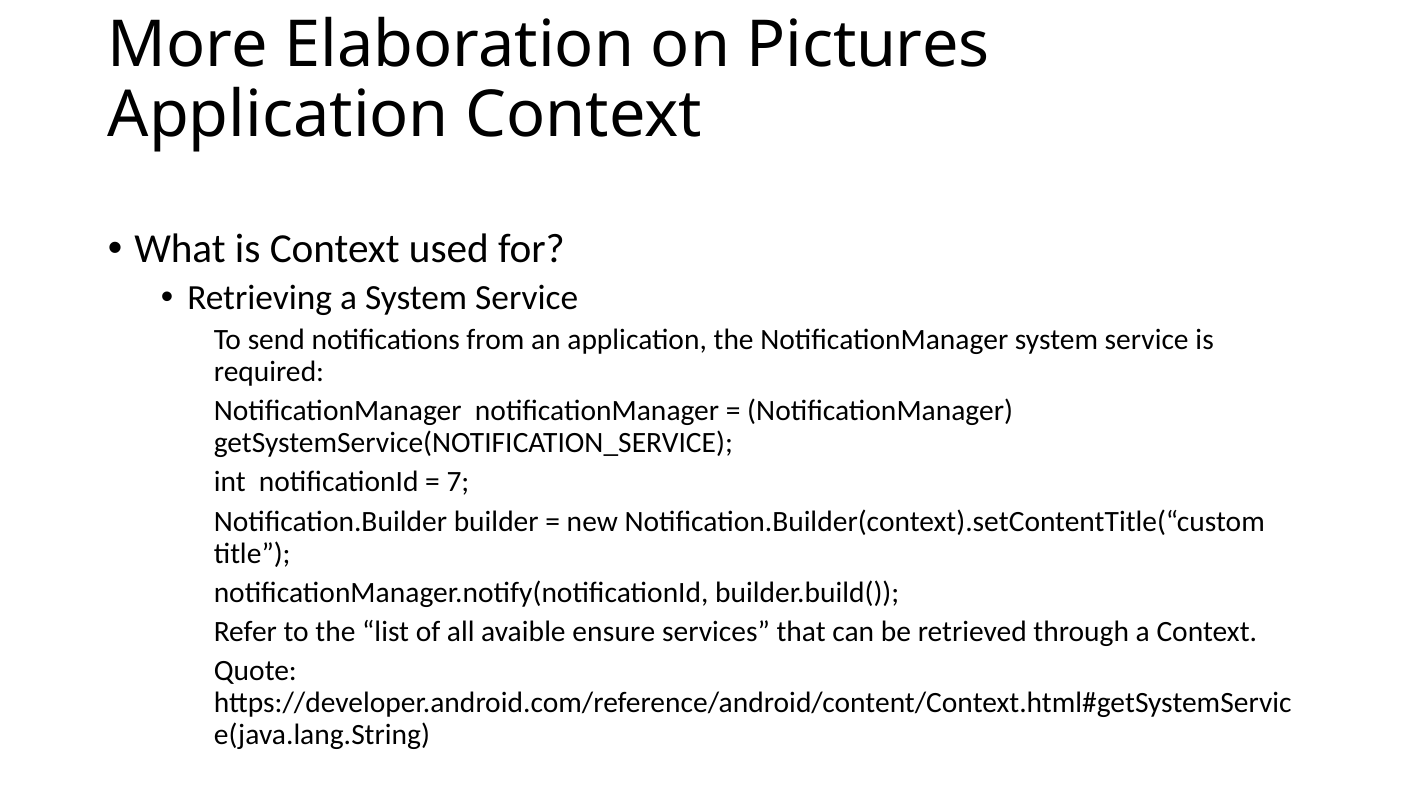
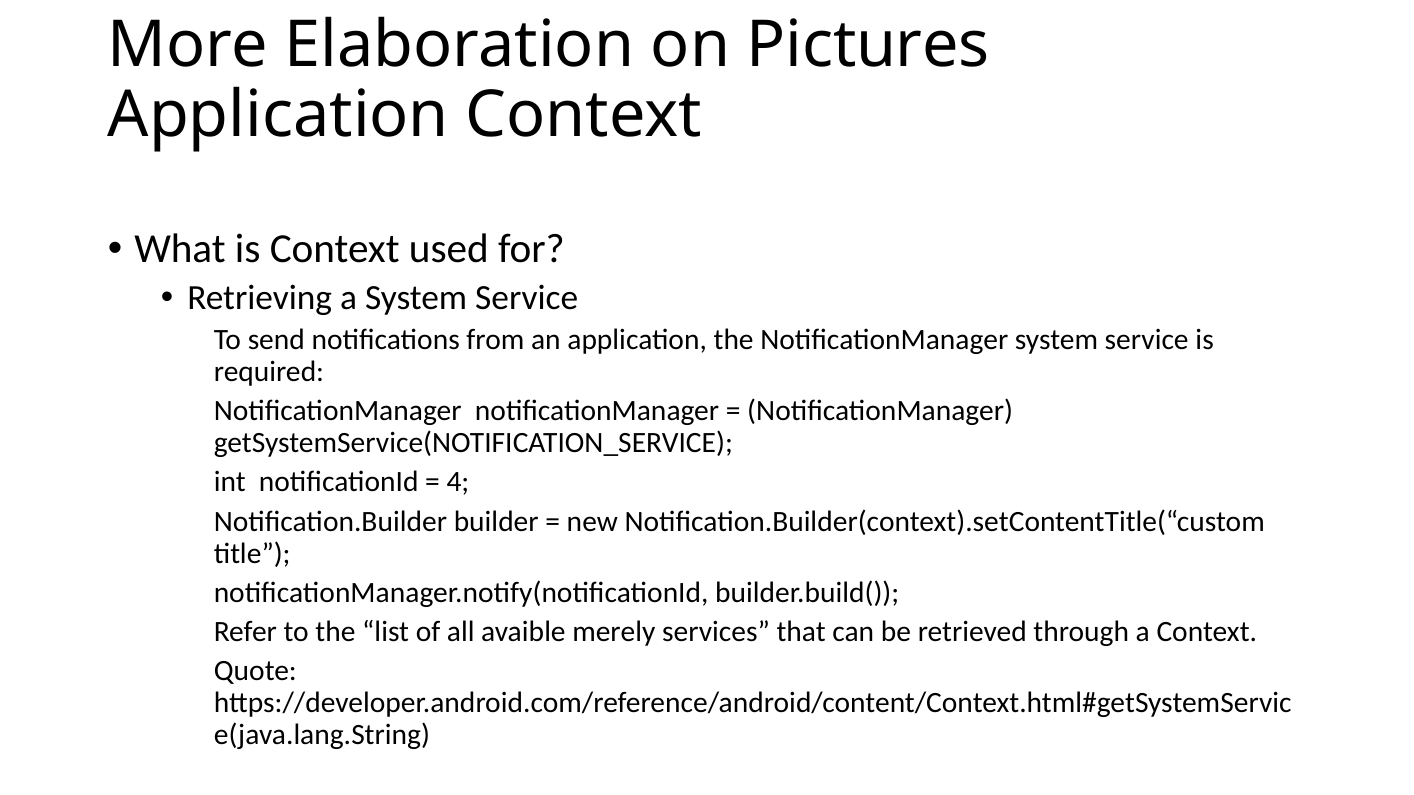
7: 7 -> 4 (458, 482)
ensure: ensure -> merely (614, 632)
